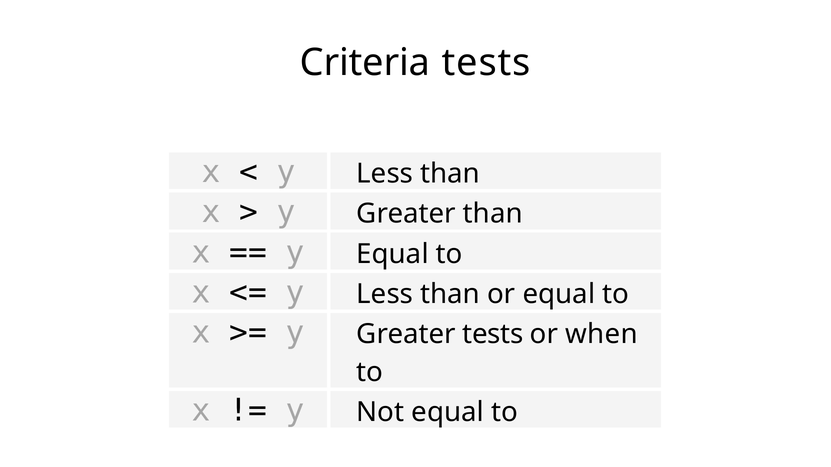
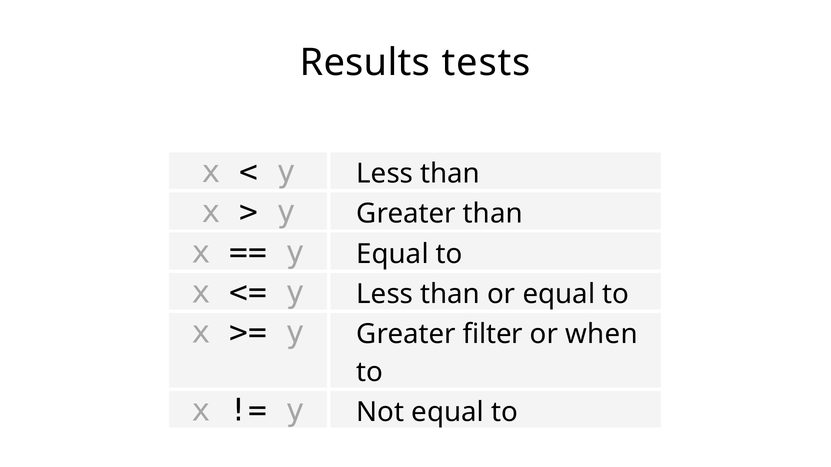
Criteria: Criteria -> Results (365, 63)
Greater tests: tests -> filter (493, 335)
